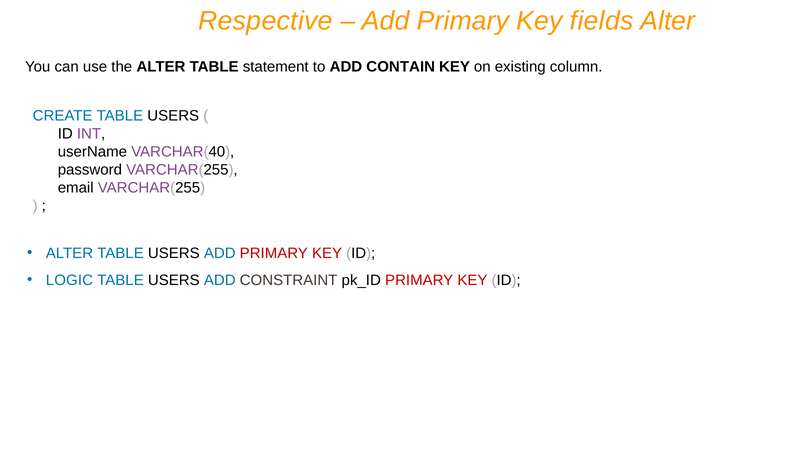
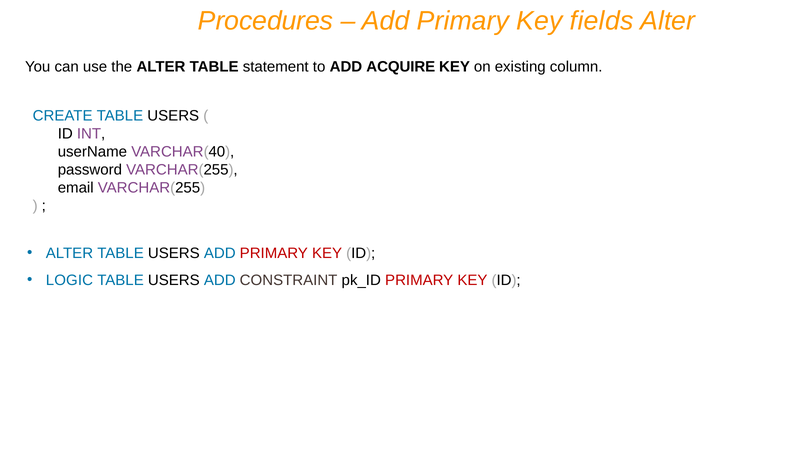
Respective: Respective -> Procedures (266, 21)
CONTAIN: CONTAIN -> ACQUIRE (401, 67)
